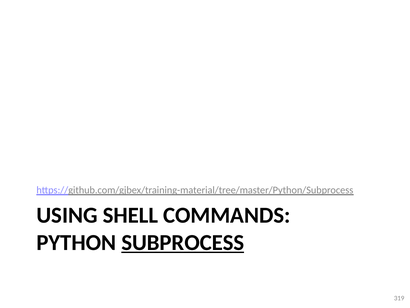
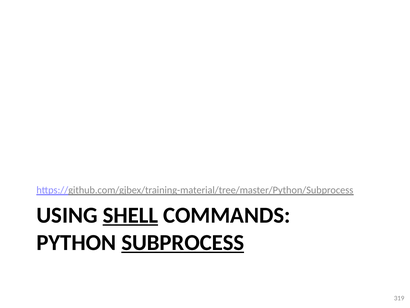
SHELL underline: none -> present (130, 215)
